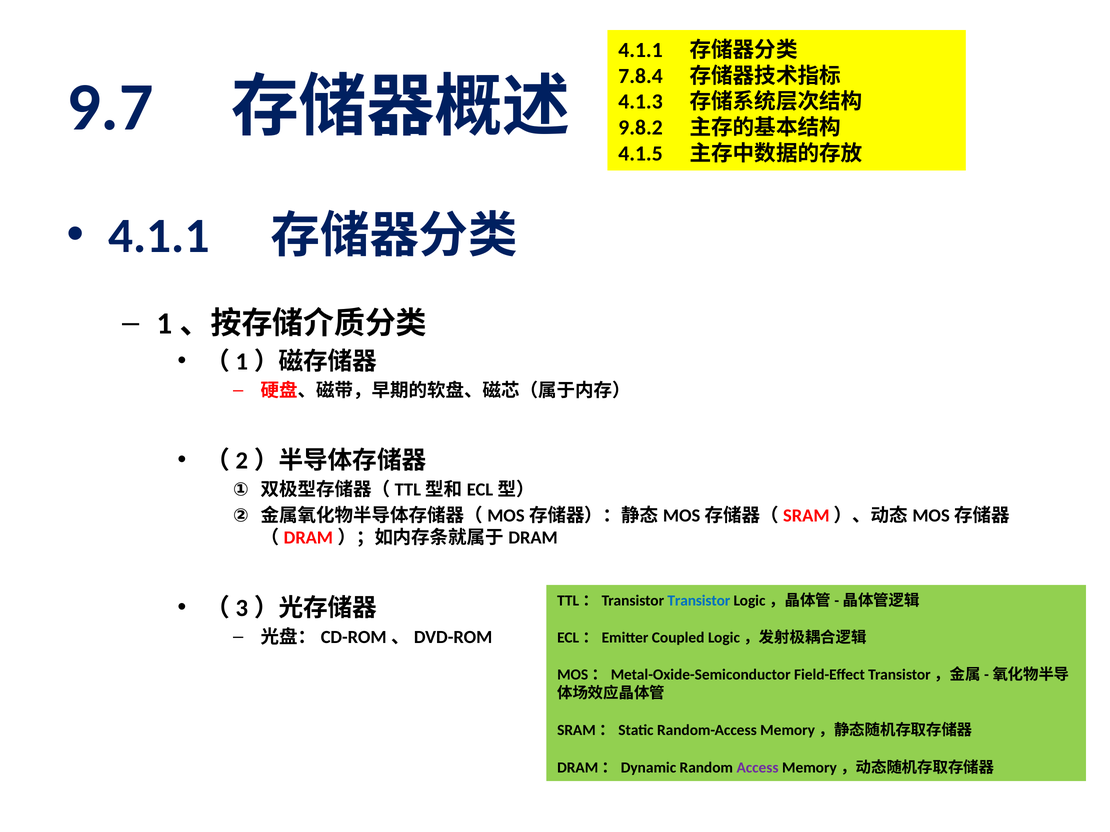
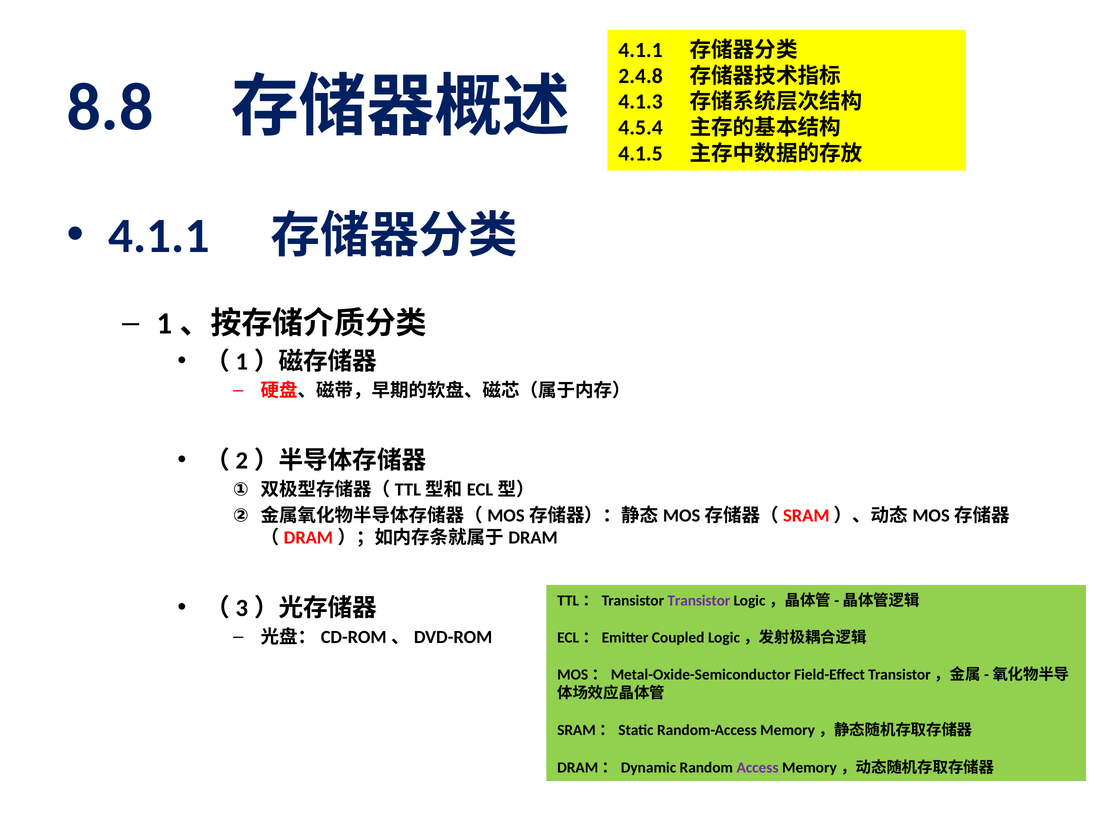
7.8.4: 7.8.4 -> 2.4.8 (641, 76)
9.7: 9.7 -> 8.8 (110, 107)
9.8.2: 9.8.2 -> 4.5.4 (641, 128)
Transistor colour: blue -> purple (699, 601)
